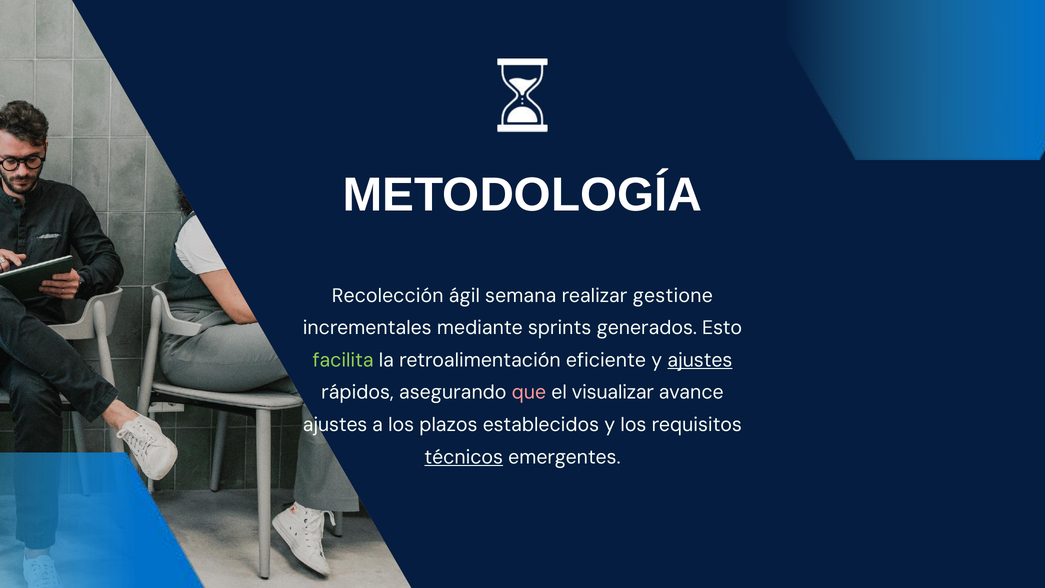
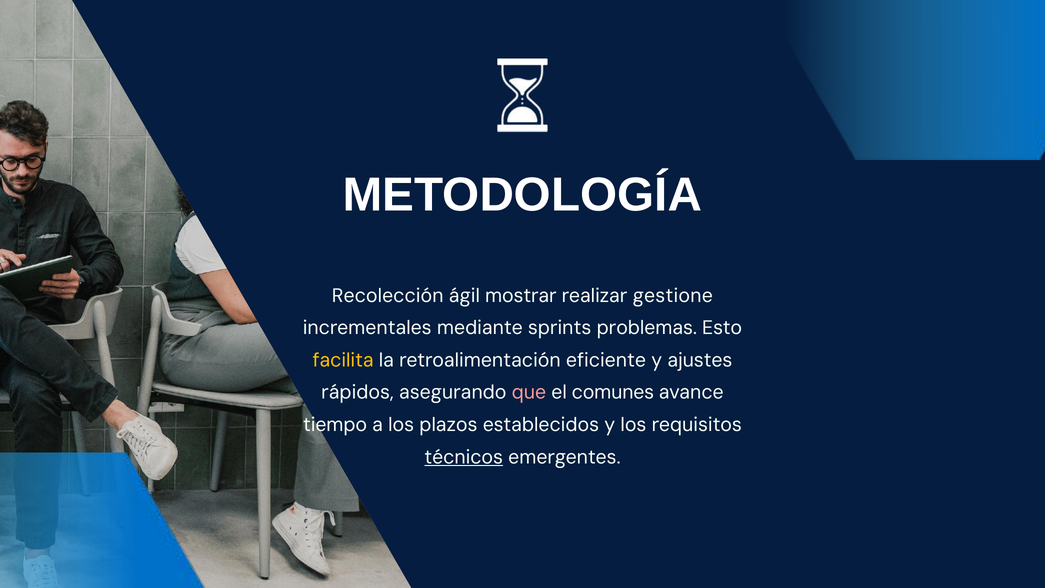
semana: semana -> mostrar (521, 295)
generados: generados -> problemas (647, 328)
facilita colour: light green -> yellow (343, 360)
ajustes underline: present -> none (700, 360)
visualizar: visualizar -> comunes (613, 392)
ajustes: ajustes -> tiempo (335, 425)
